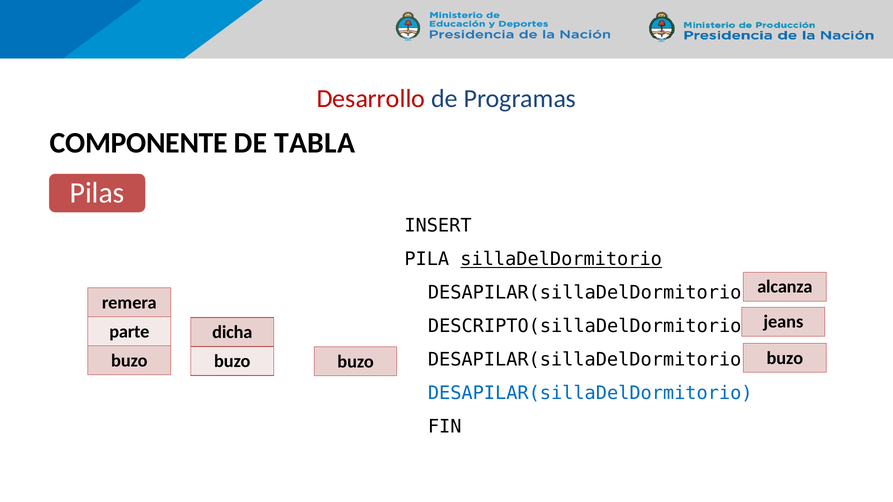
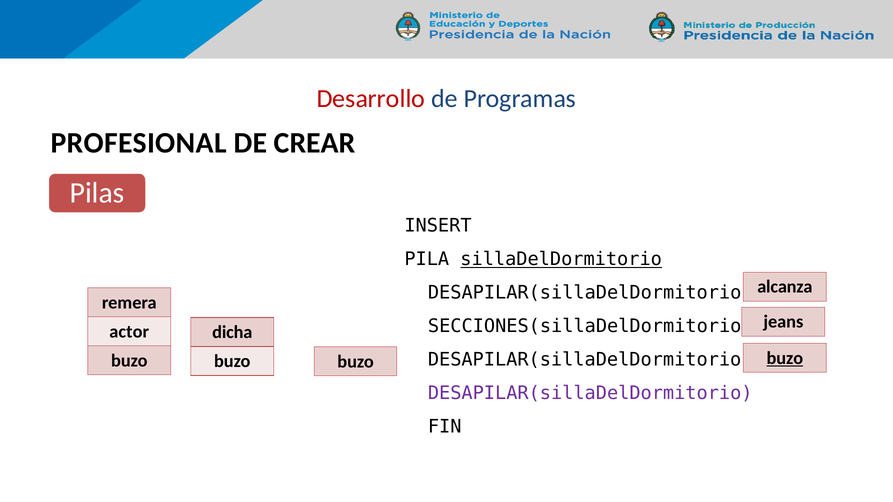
COMPONENTE: COMPONENTE -> PROFESIONAL (139, 143)
TABLA: TABLA -> CREAR (315, 143)
DESCRIPTO(sillaDelDormitorio: DESCRIPTO(sillaDelDormitorio -> SECCIONES(sillaDelDormitorio (590, 326)
parte: parte -> actor (129, 332)
buzo underline: none -> present (785, 358)
DESAPILAR(sillaDelDormitorio colour: blue -> purple (590, 393)
